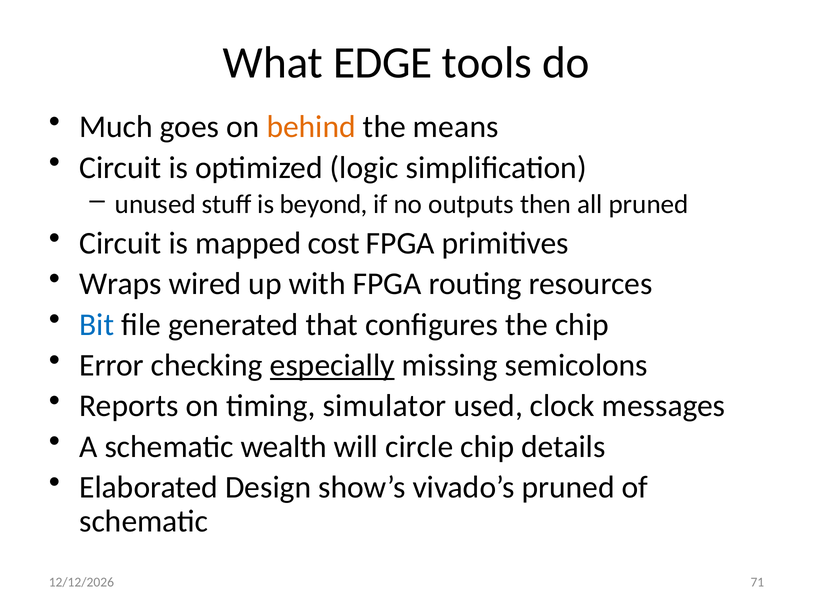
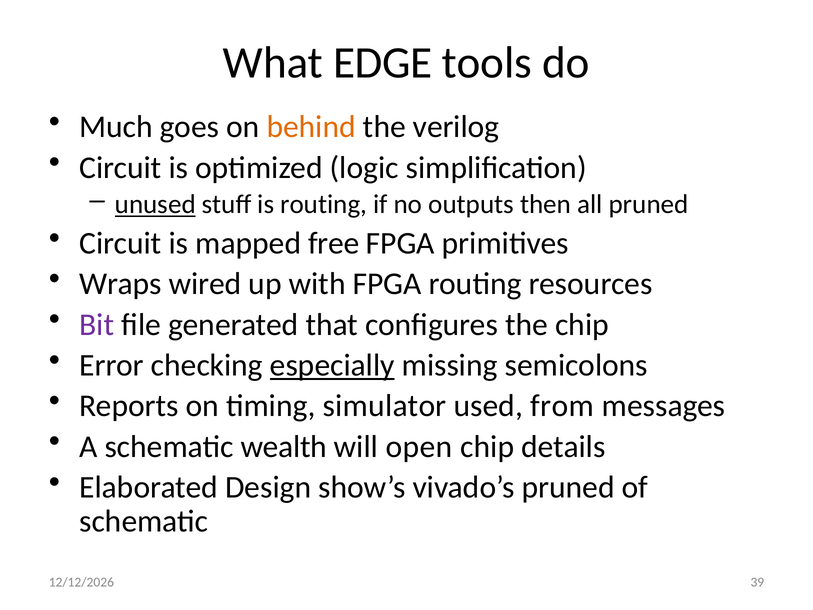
means: means -> verilog (456, 127)
unused underline: none -> present (155, 204)
is beyond: beyond -> routing (324, 204)
cost: cost -> free (334, 243)
Bit colour: blue -> purple (97, 324)
clock: clock -> from (562, 406)
circle: circle -> open (419, 446)
71: 71 -> 39 (757, 582)
